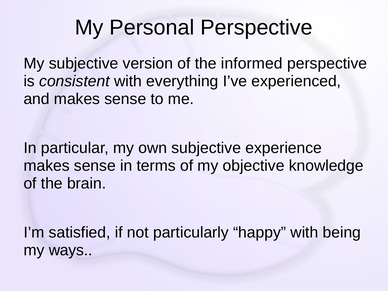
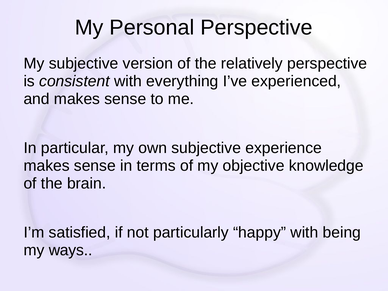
informed: informed -> relatively (252, 64)
